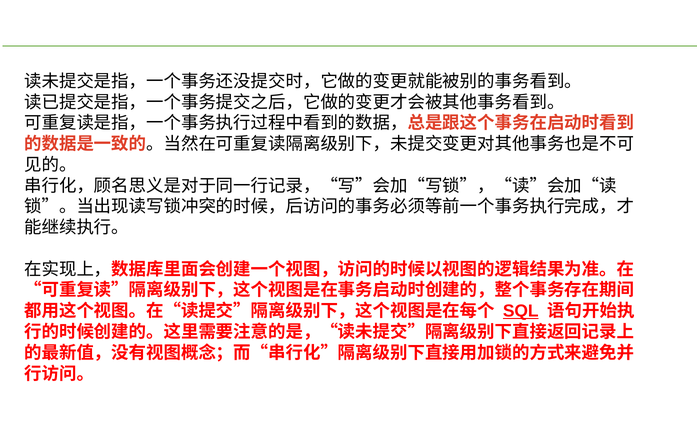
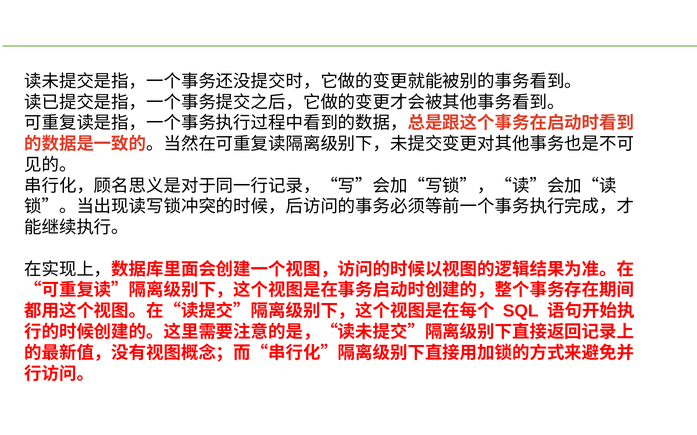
SQL underline: present -> none (521, 312)
